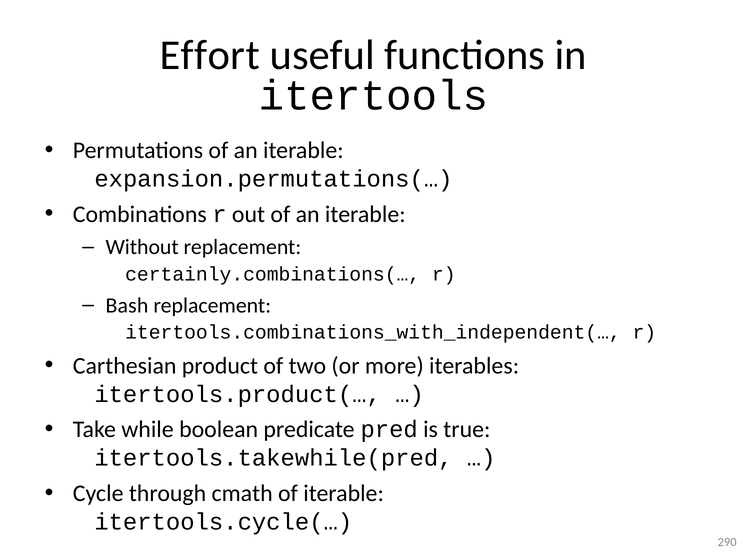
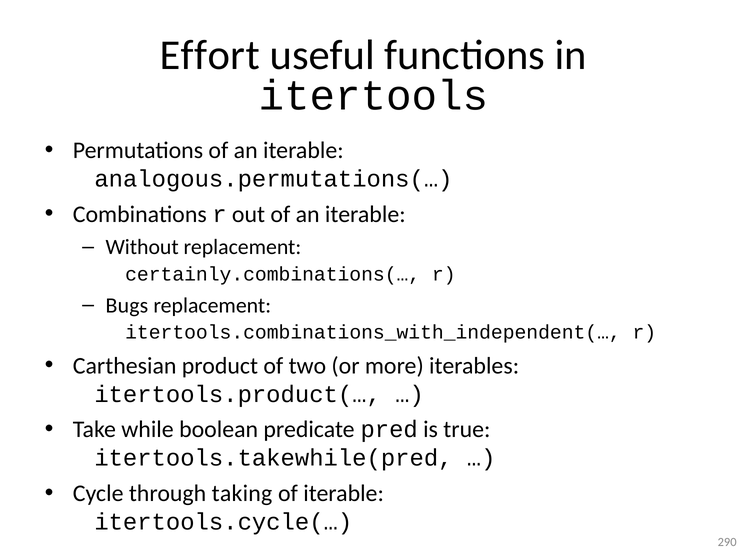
expansion.permutations(…: expansion.permutations(… -> analogous.permutations(… (273, 179)
Bash: Bash -> Bugs (127, 305)
cmath: cmath -> taking (242, 494)
